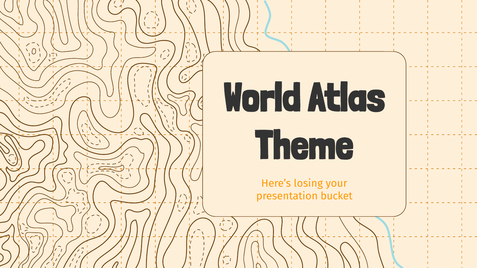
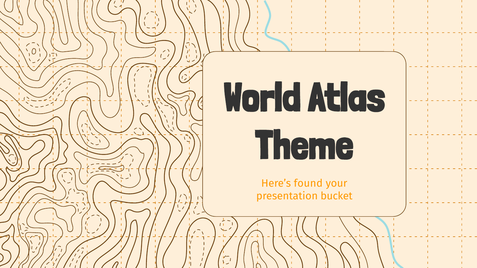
losing: losing -> found (308, 183)
